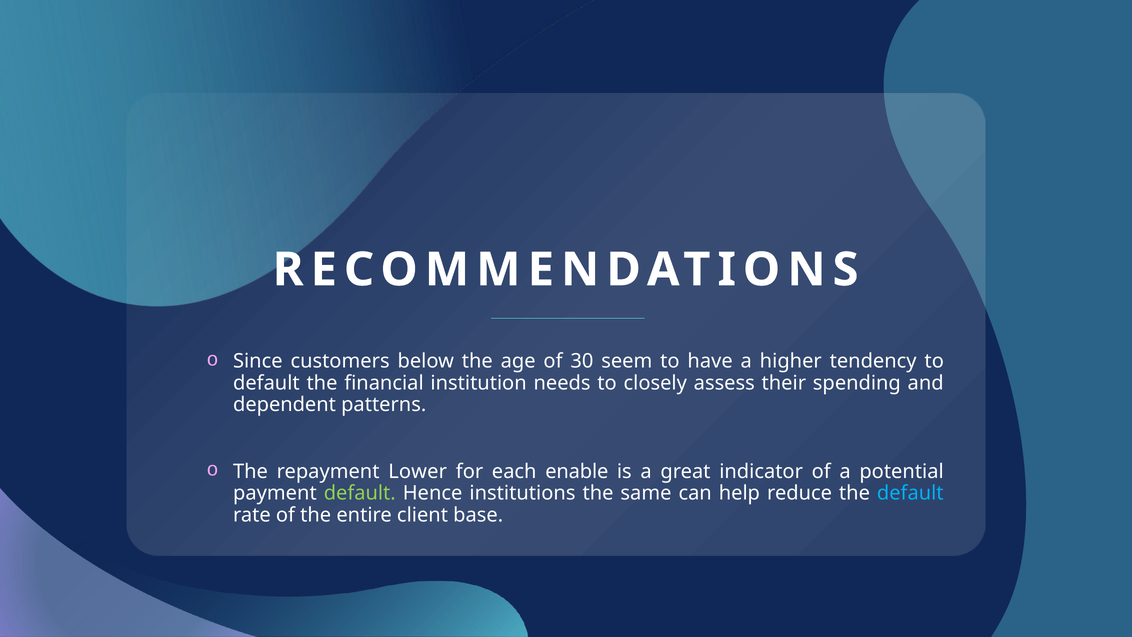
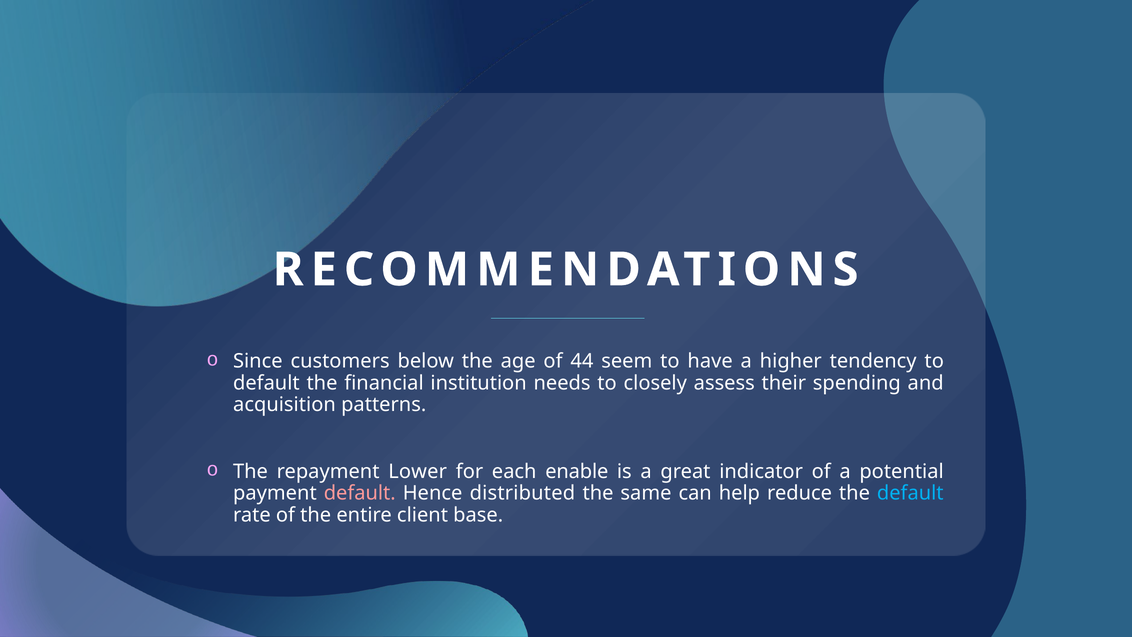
30: 30 -> 44 (582, 361)
dependent: dependent -> acquisition (284, 405)
default colour: light green -> pink (360, 493)
institutions: institutions -> distributed (522, 493)
